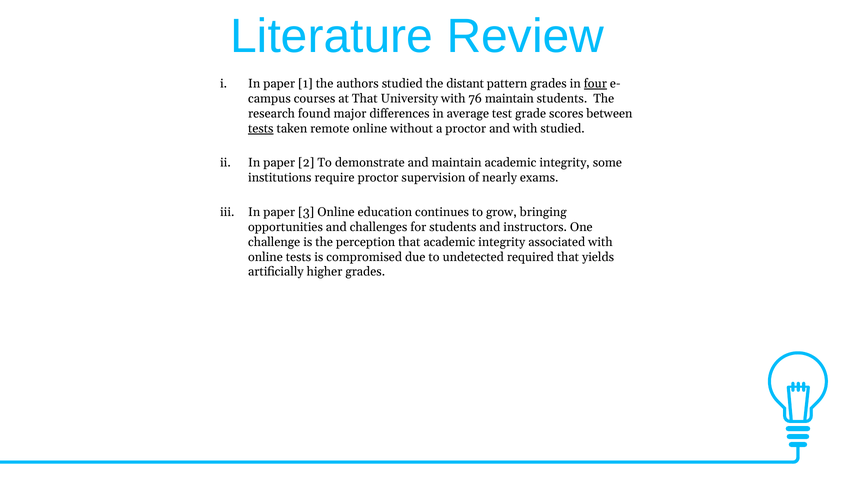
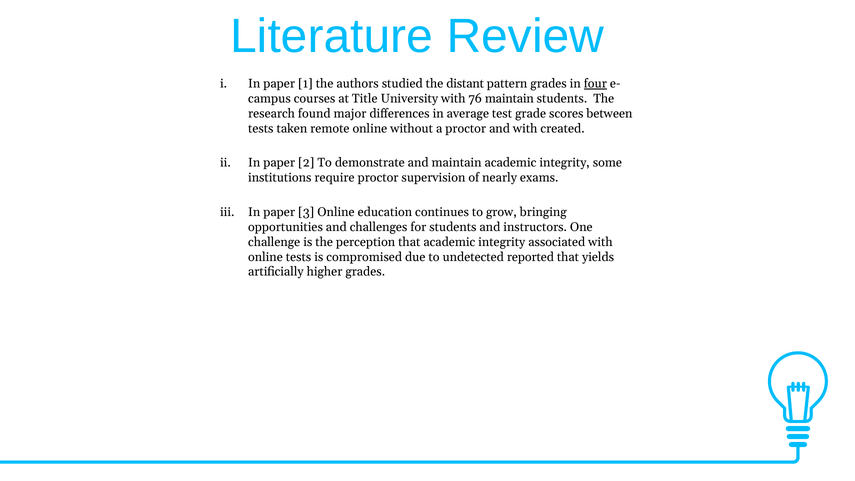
at That: That -> Title (365, 99)
tests underline: present -> none (261, 129)
with studied: studied -> created (563, 129)
required: required -> reported (530, 257)
